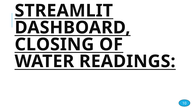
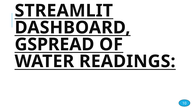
CLOSING: CLOSING -> GSPREAD (54, 44)
